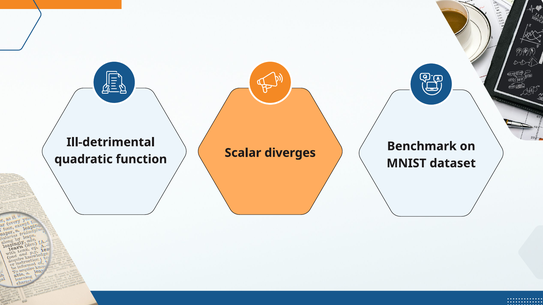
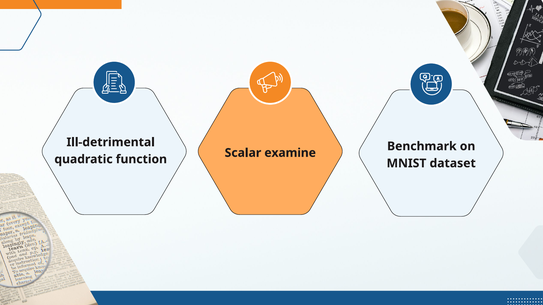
diverges: diverges -> examine (290, 153)
